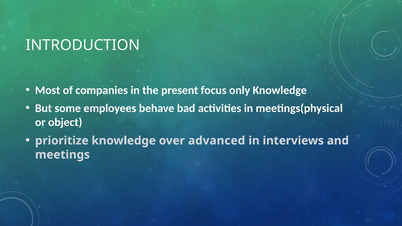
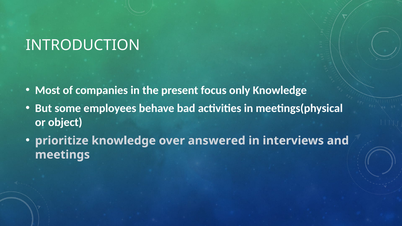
advanced: advanced -> answered (217, 141)
